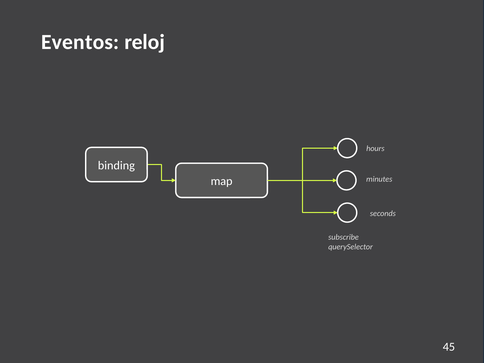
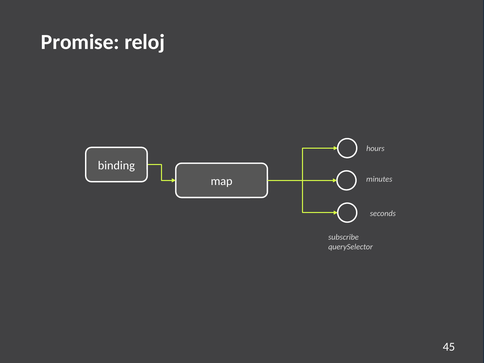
Eventos: Eventos -> Promise (80, 42)
